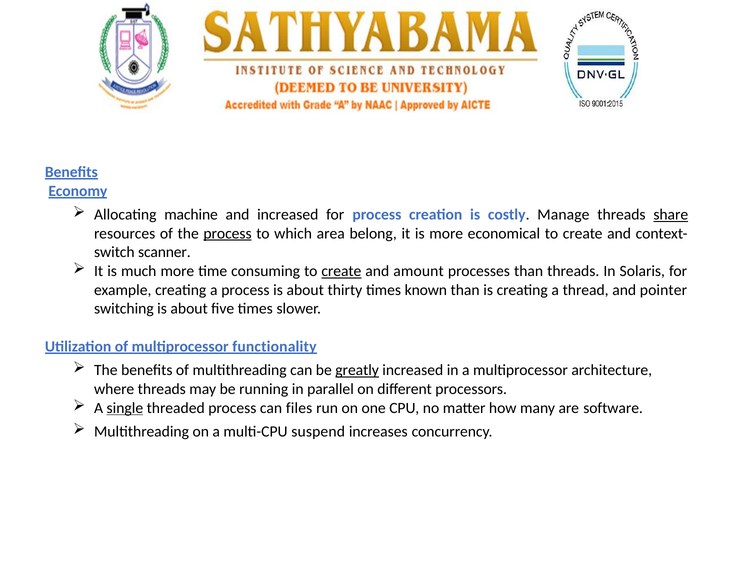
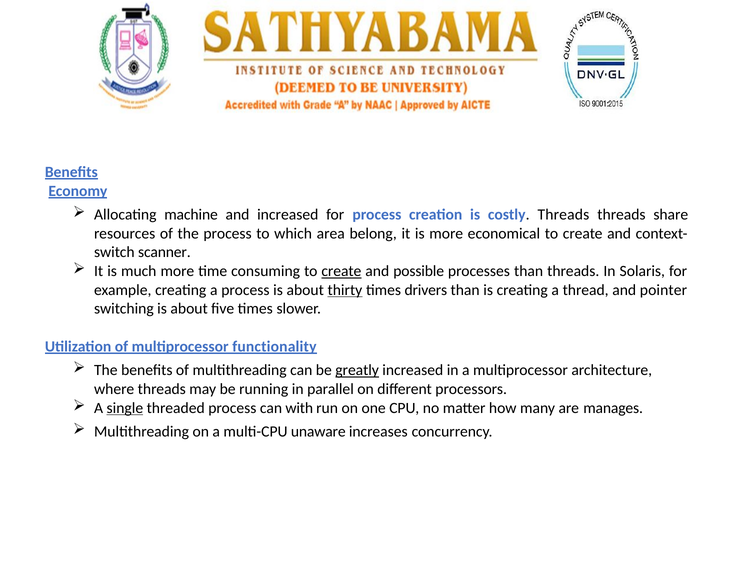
costly Manage: Manage -> Threads (563, 215)
share underline: present -> none (671, 215)
process underline: present -> none (228, 234)
amount: amount -> possible (419, 272)
thirty underline: none -> present (345, 290)
known: known -> drivers (426, 290)
files: files -> with (299, 408)
software: software -> manages (613, 408)
suspend: suspend -> unaware (318, 432)
